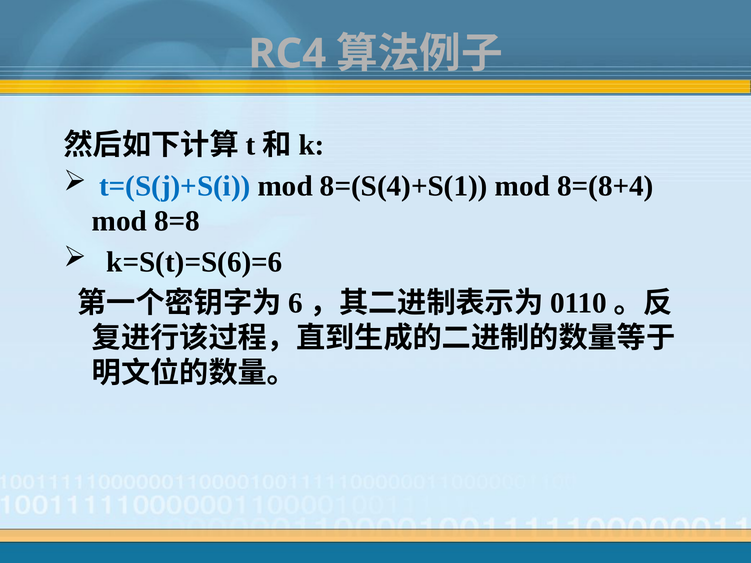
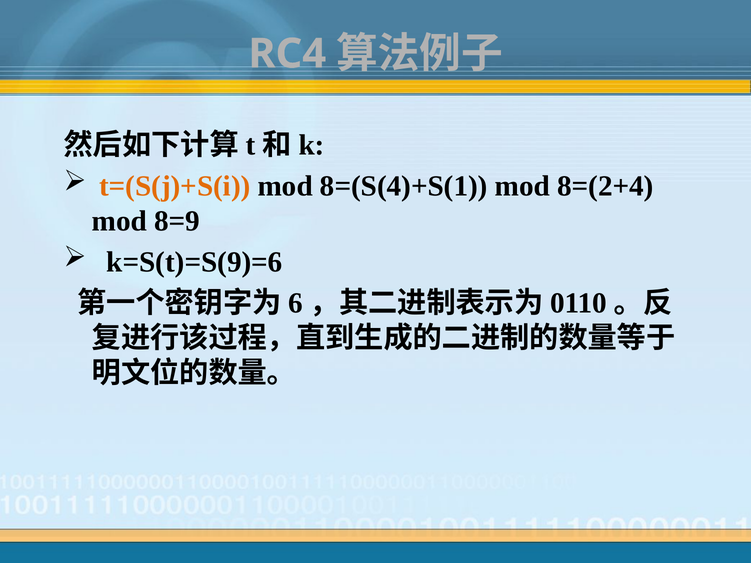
t=(S(j)+S(i colour: blue -> orange (175, 186)
8=(8+4: 8=(8+4 -> 8=(2+4 (605, 186)
8=8: 8=8 -> 8=9 (177, 221)
k=S(t)=S(6)=6: k=S(t)=S(6)=6 -> k=S(t)=S(9)=6 (194, 262)
